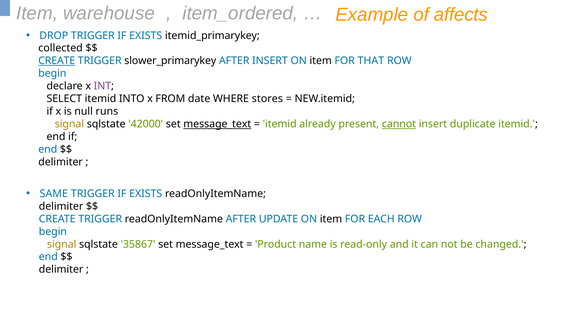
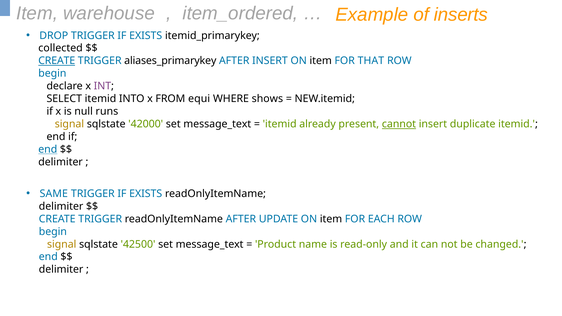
affects: affects -> inserts (461, 15)
slower_primarykey: slower_primarykey -> aliases_primarykey (170, 61)
date: date -> equi (199, 99)
stores: stores -> shows (267, 99)
message_text underline: present -> none (217, 124)
end underline: none -> present (48, 149)
35867: 35867 -> 42500 (138, 244)
